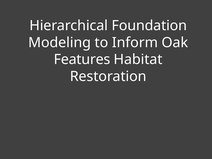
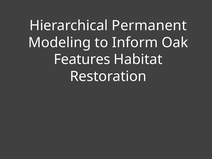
Foundation: Foundation -> Permanent (149, 26)
